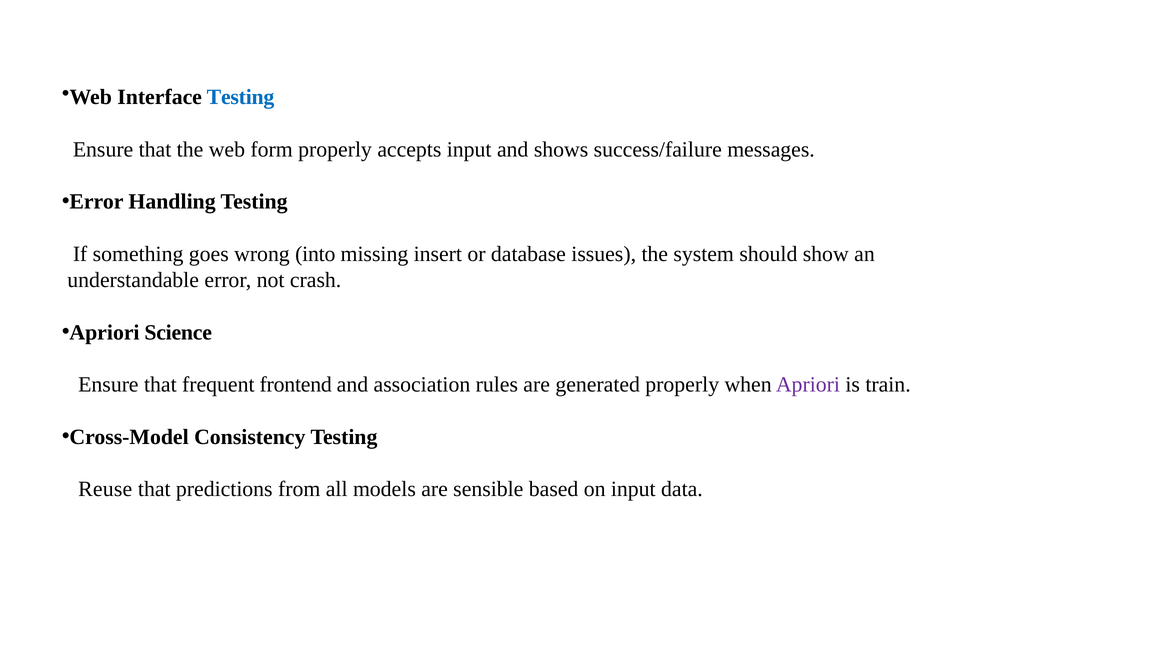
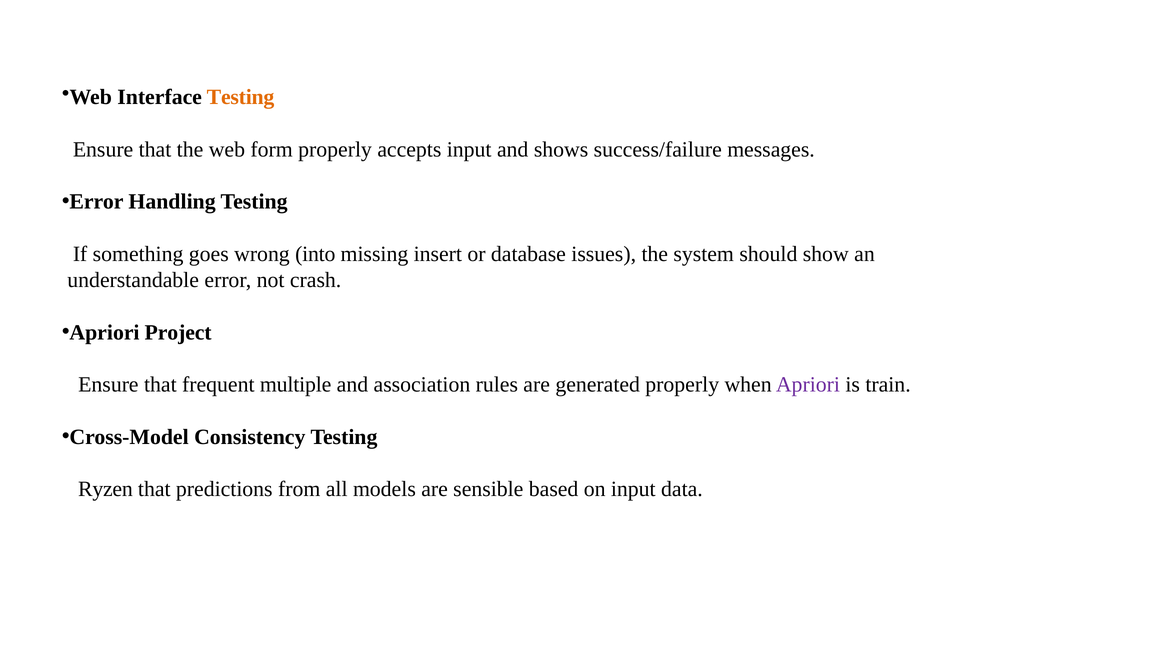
Testing colour: blue -> orange (241, 97)
Science: Science -> Project (178, 333)
frontend: frontend -> multiple (296, 385)
Reuse: Reuse -> Ryzen (105, 490)
